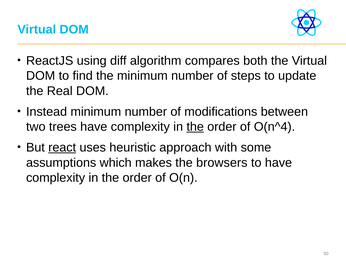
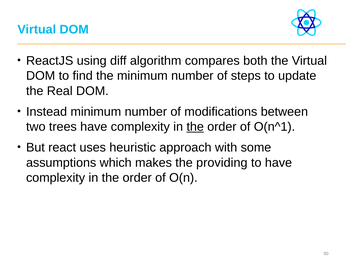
O(n^4: O(n^4 -> O(n^1 (274, 127)
react underline: present -> none (62, 147)
browsers: browsers -> providing (222, 162)
